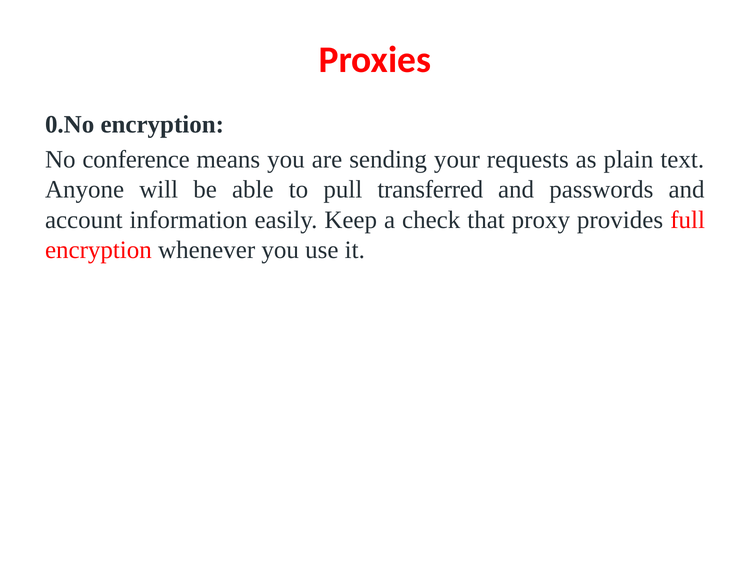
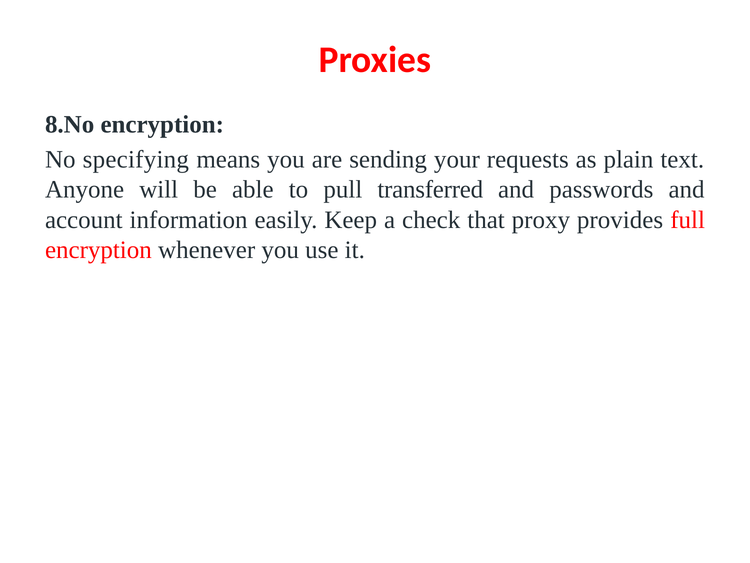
0.No: 0.No -> 8.No (70, 125)
conference: conference -> specifying (136, 160)
